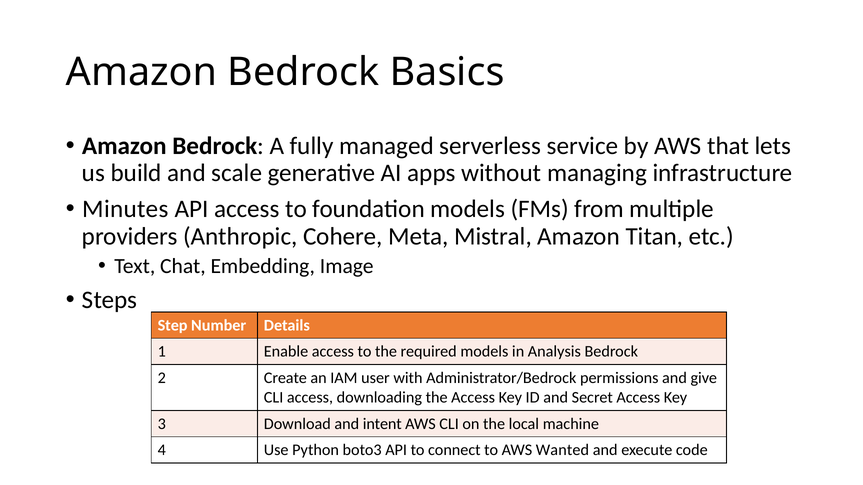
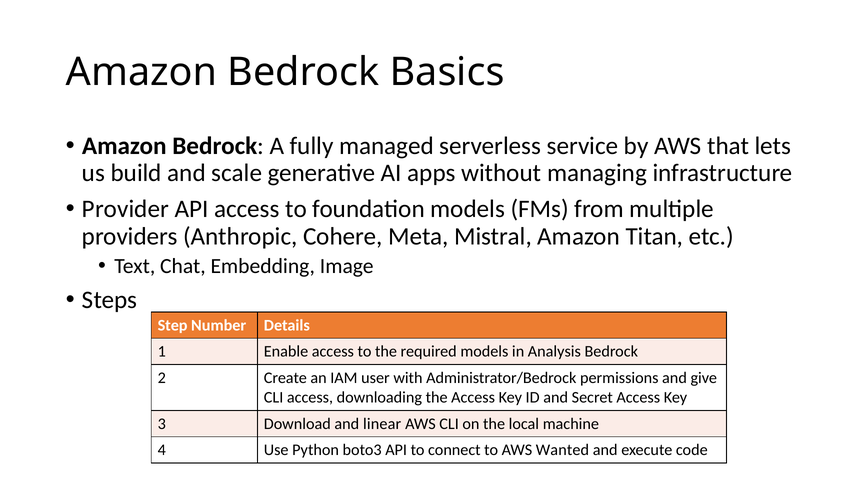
Minutes: Minutes -> Provider (125, 209)
intent: intent -> linear (382, 424)
